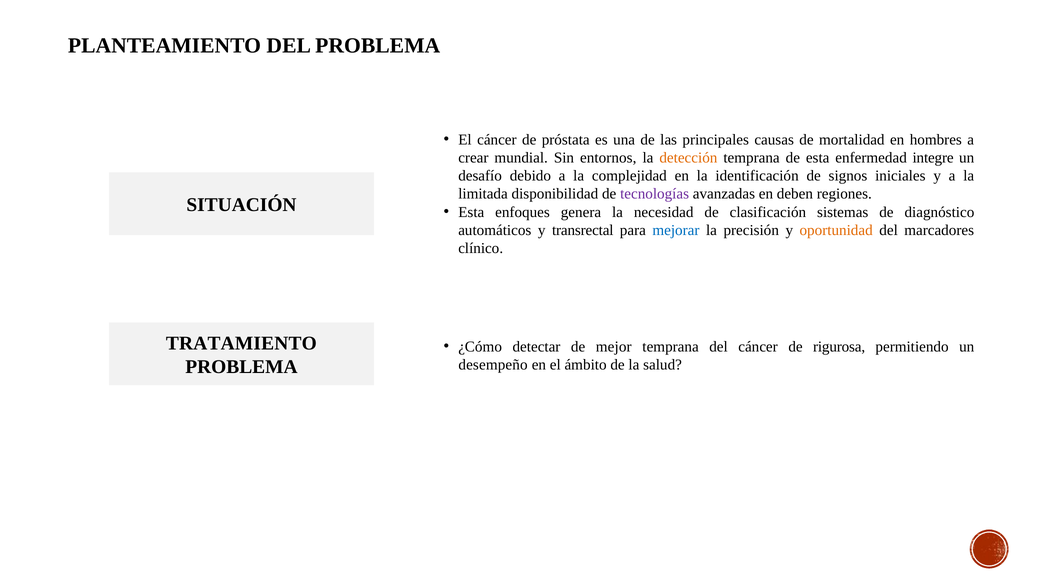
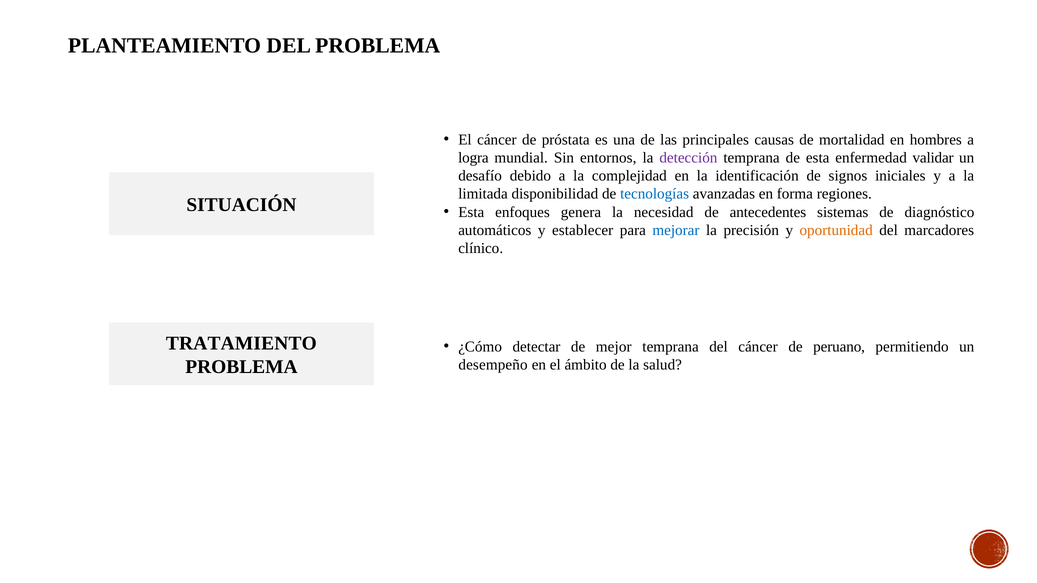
crear: crear -> logra (473, 158)
detección colour: orange -> purple (688, 158)
integre: integre -> validar (933, 158)
tecnologías colour: purple -> blue (655, 194)
deben: deben -> forma (795, 194)
clasificación: clasificación -> antecedentes (768, 212)
transrectal: transrectal -> establecer (583, 230)
rigurosa: rigurosa -> peruano (839, 347)
